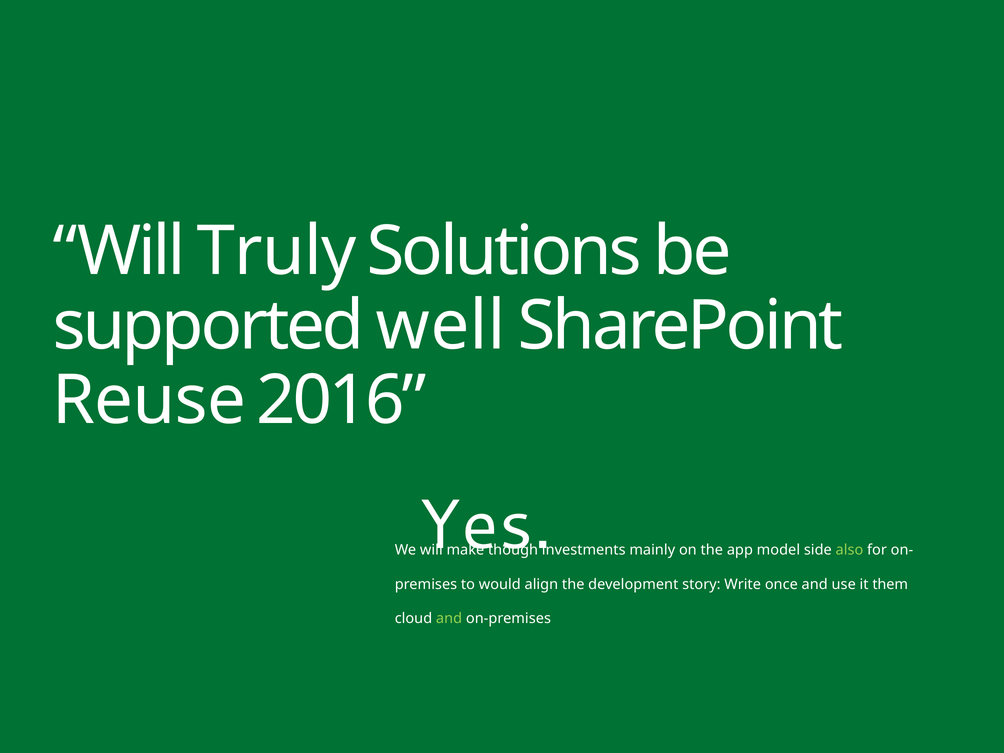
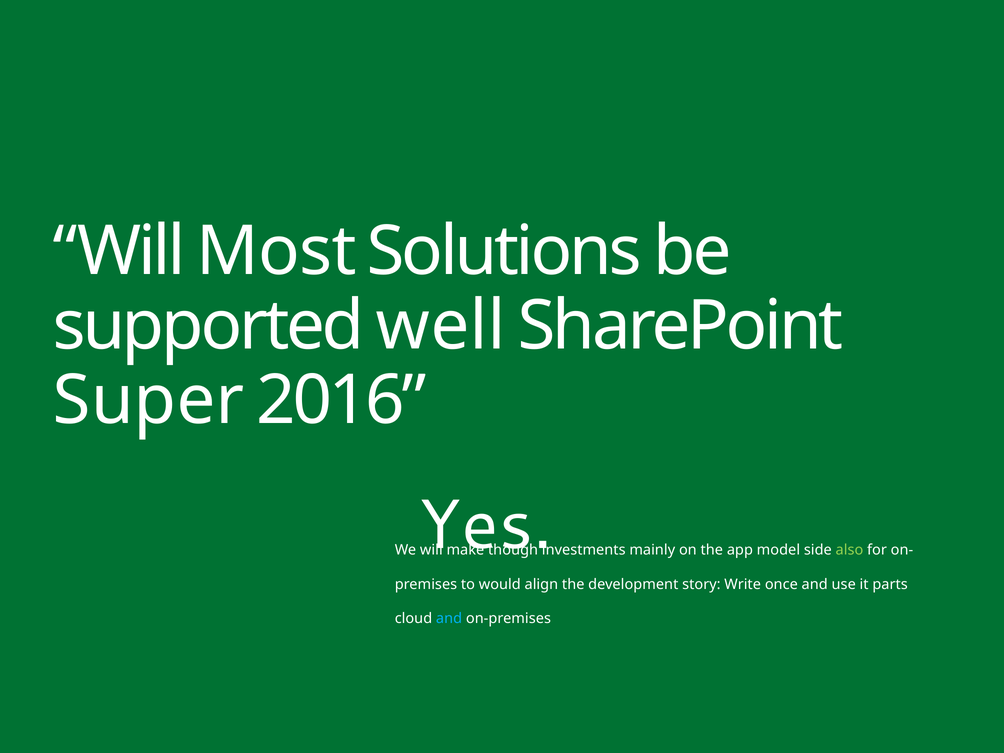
Truly: Truly -> Most (277, 252)
Reuse: Reuse -> Super (149, 401)
them: them -> parts (890, 584)
and colour: light green -> light blue (449, 619)
